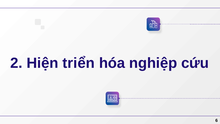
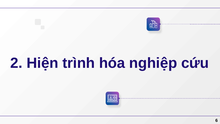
triển: triển -> trình (79, 63)
